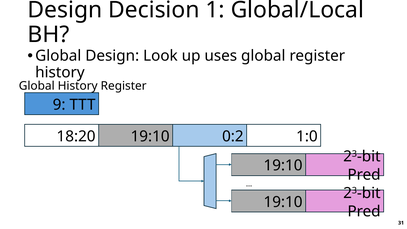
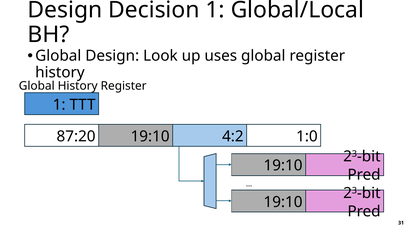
9: 9 -> 1 (59, 105)
18:20: 18:20 -> 87:20 (76, 136)
0:2: 0:2 -> 4:2 (233, 136)
